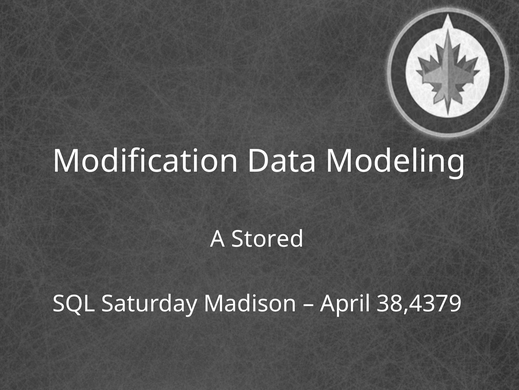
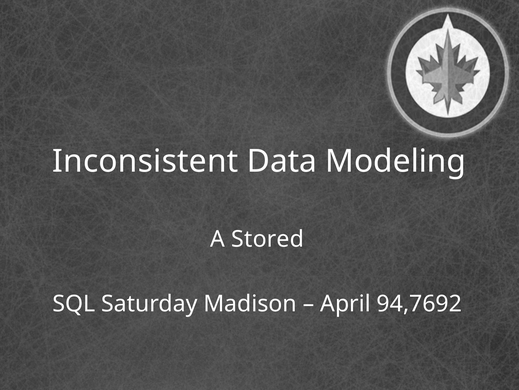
Modification: Modification -> Inconsistent (145, 161)
38,4379: 38,4379 -> 94,7692 (419, 303)
